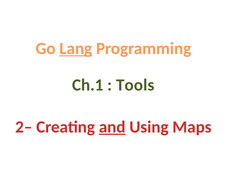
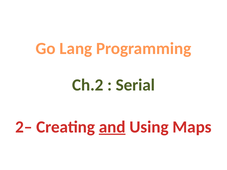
Lang underline: present -> none (76, 49)
Ch.1: Ch.1 -> Ch.2 (88, 85)
Tools: Tools -> Serial (135, 85)
